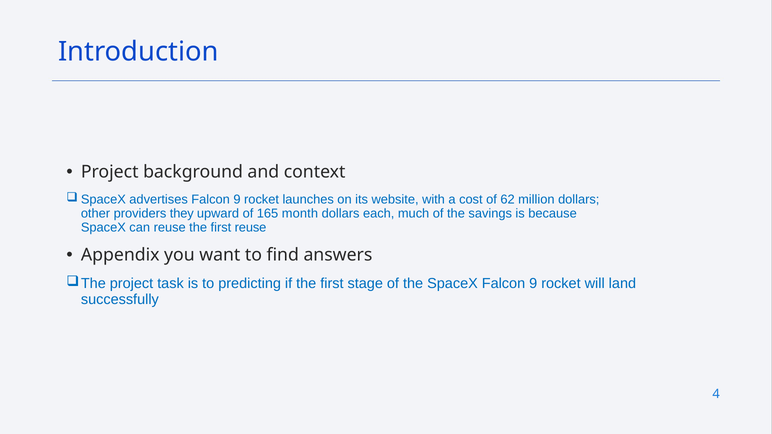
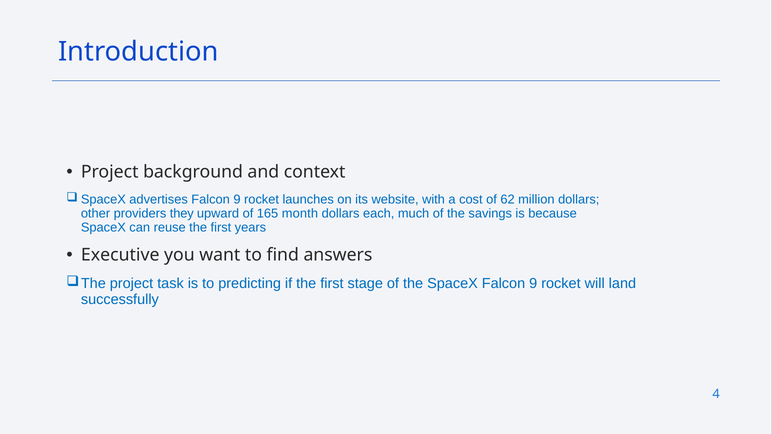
first reuse: reuse -> years (250, 227)
Appendix: Appendix -> Executive (120, 255)
